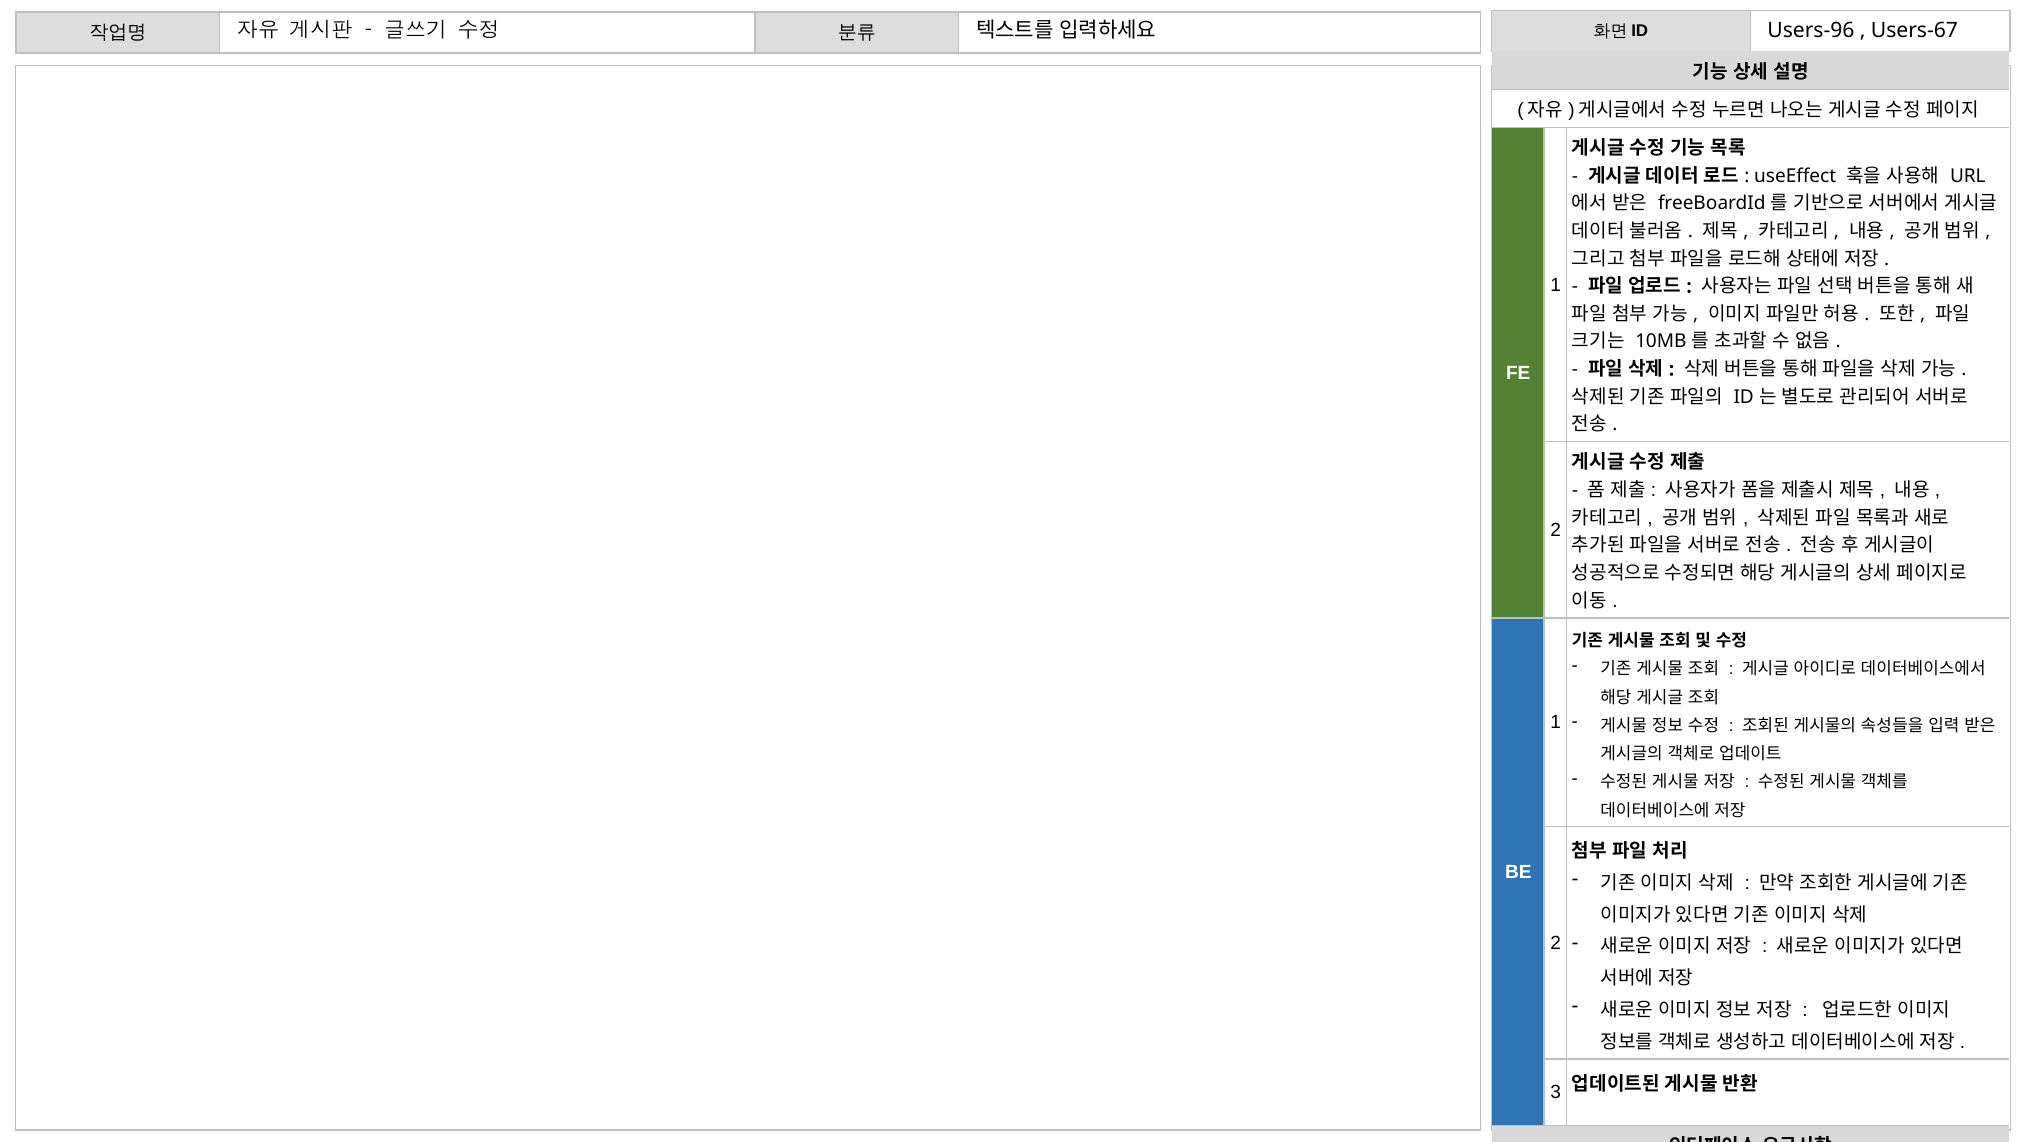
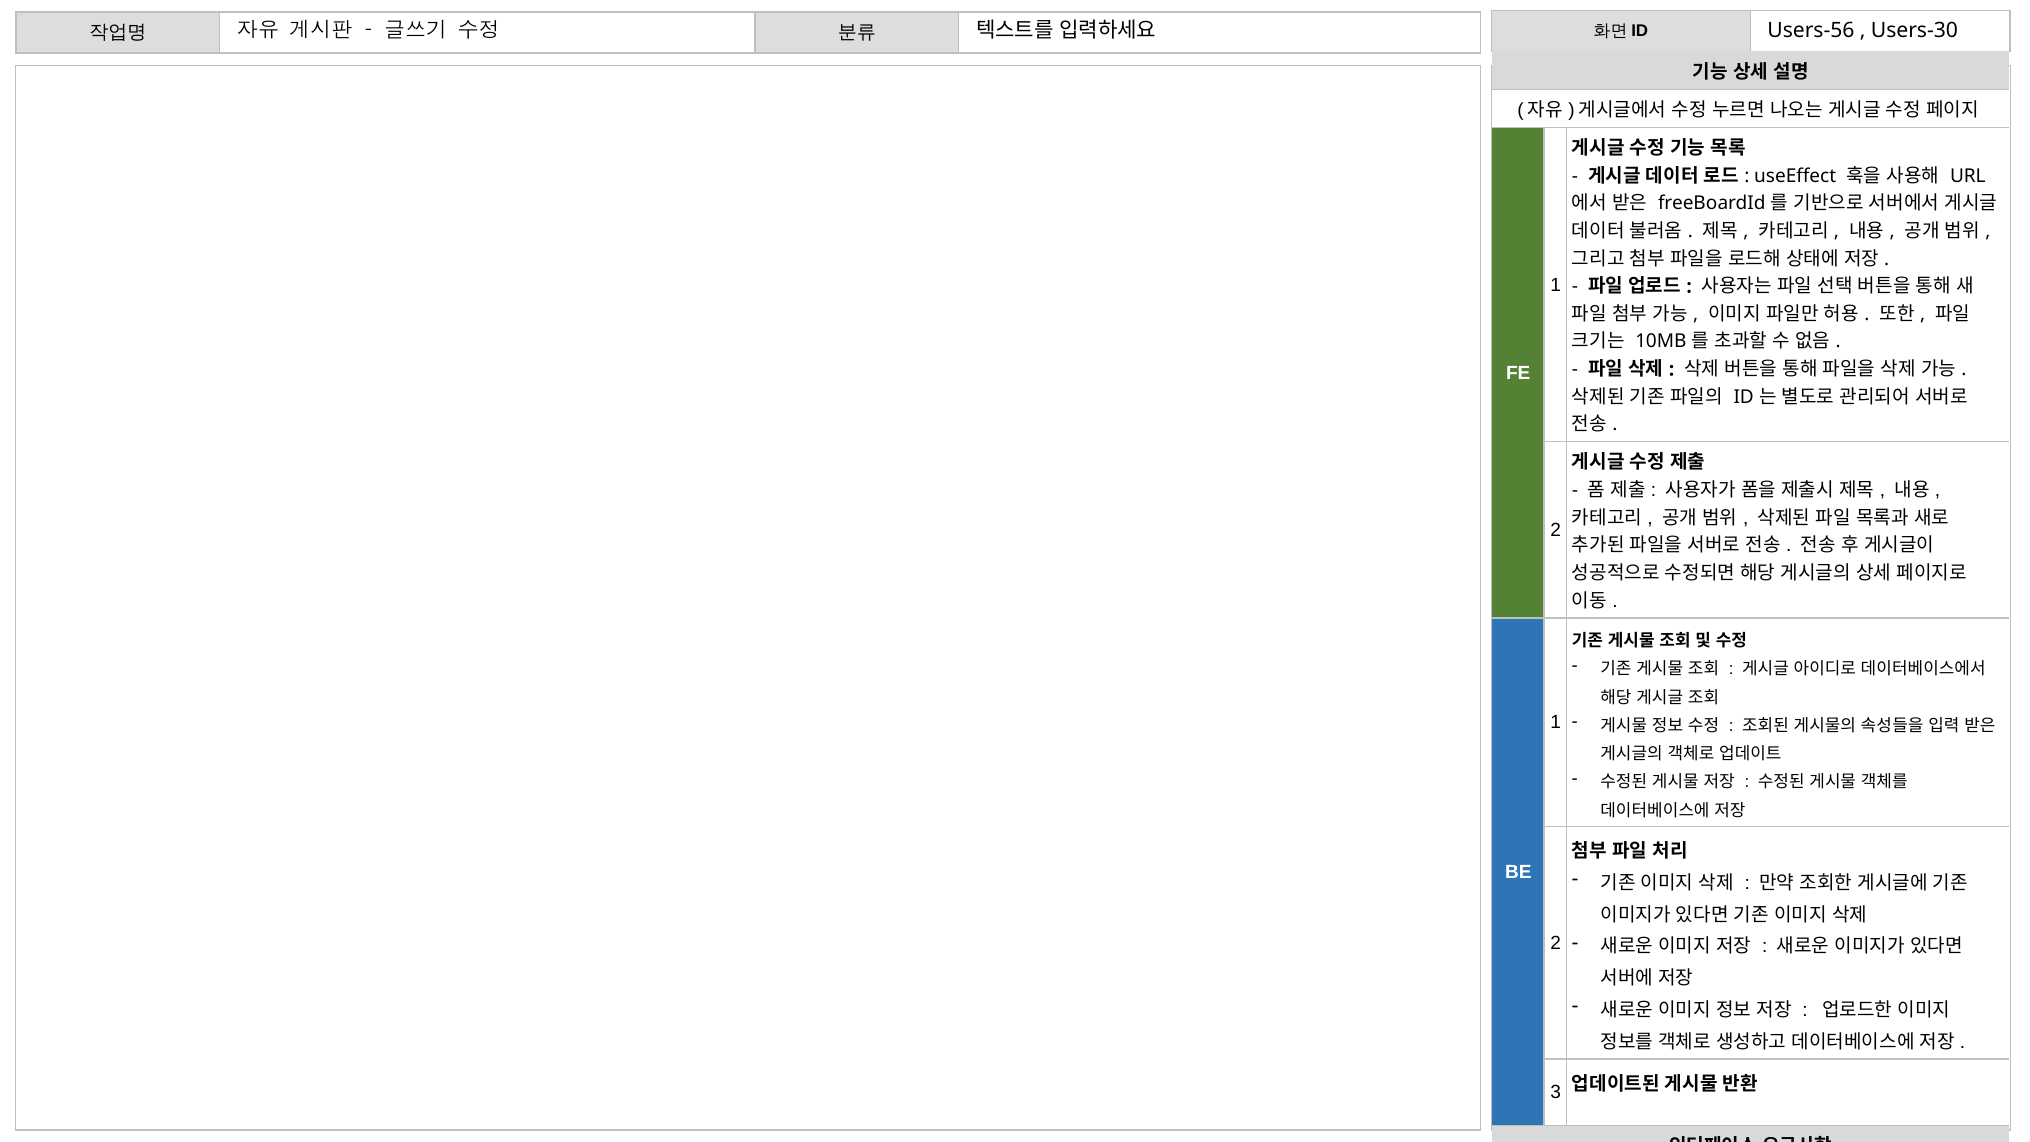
Users-96: Users-96 -> Users-56 (1811, 31)
Users-67: Users-67 -> Users-30 (1914, 31)
